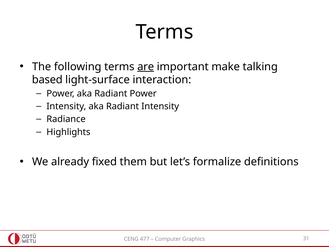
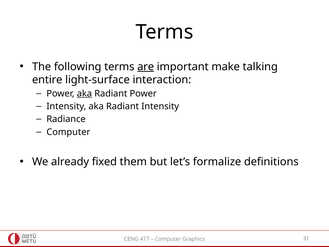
based: based -> entire (47, 80)
aka underline: none -> present (84, 93)
Highlights: Highlights -> Computer (68, 132)
